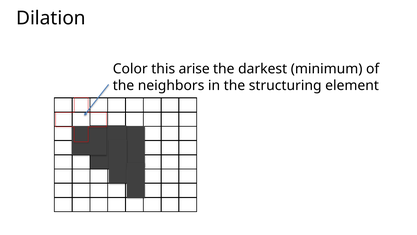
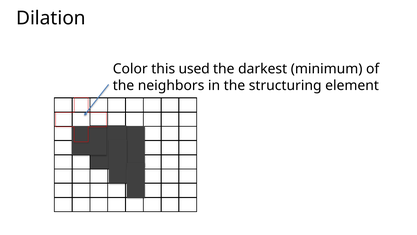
arise: arise -> used (194, 69)
